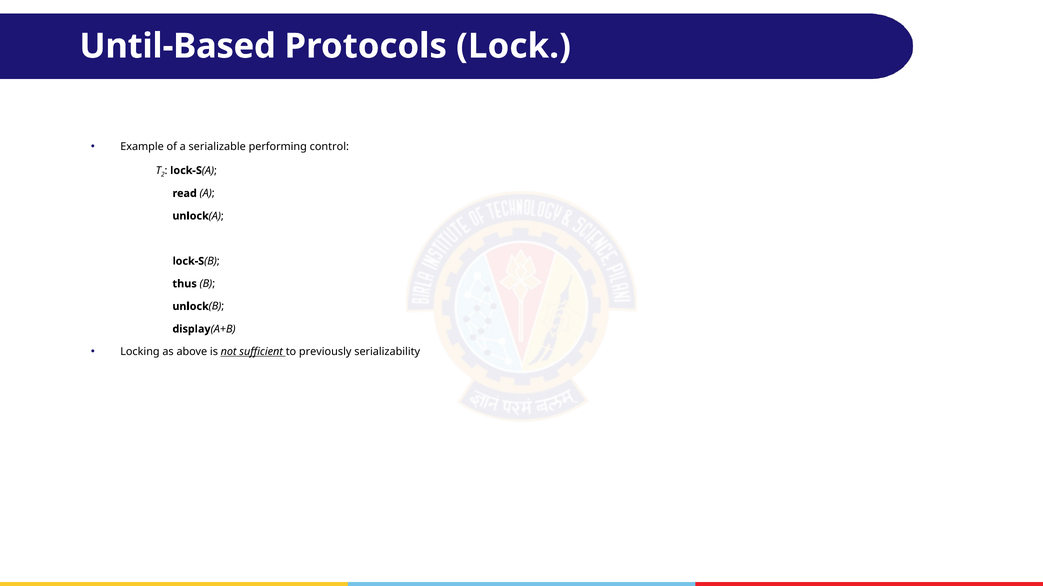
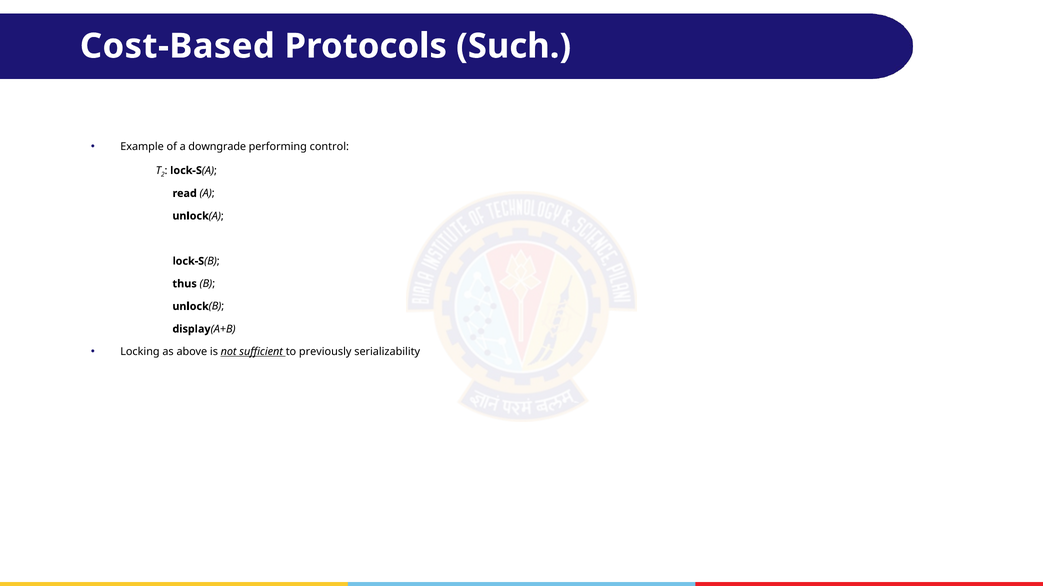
Until-Based: Until-Based -> Cost-Based (177, 46)
Lock: Lock -> Such (514, 46)
serializable: serializable -> downgrade (217, 147)
